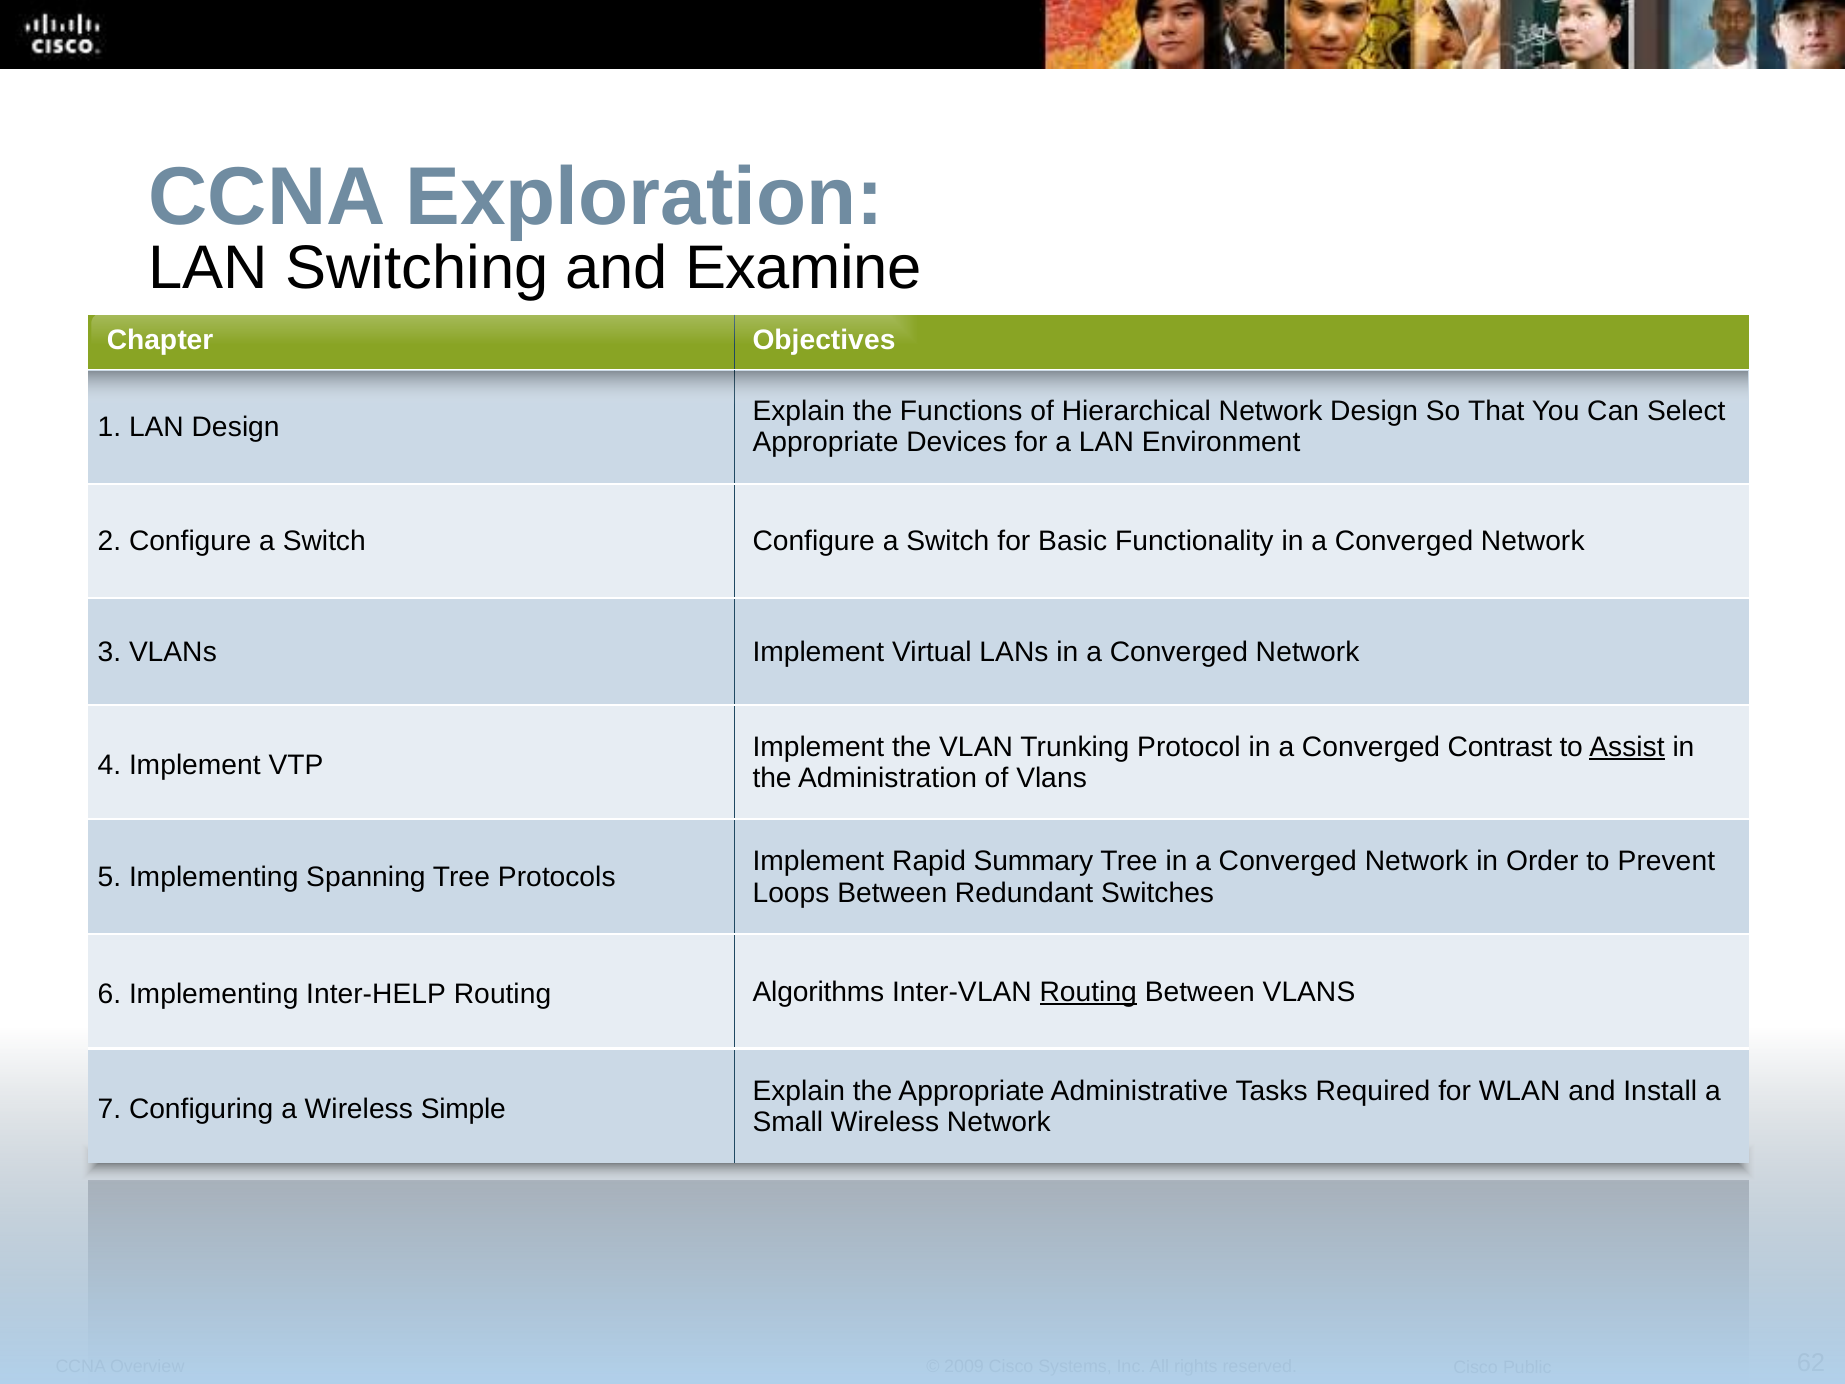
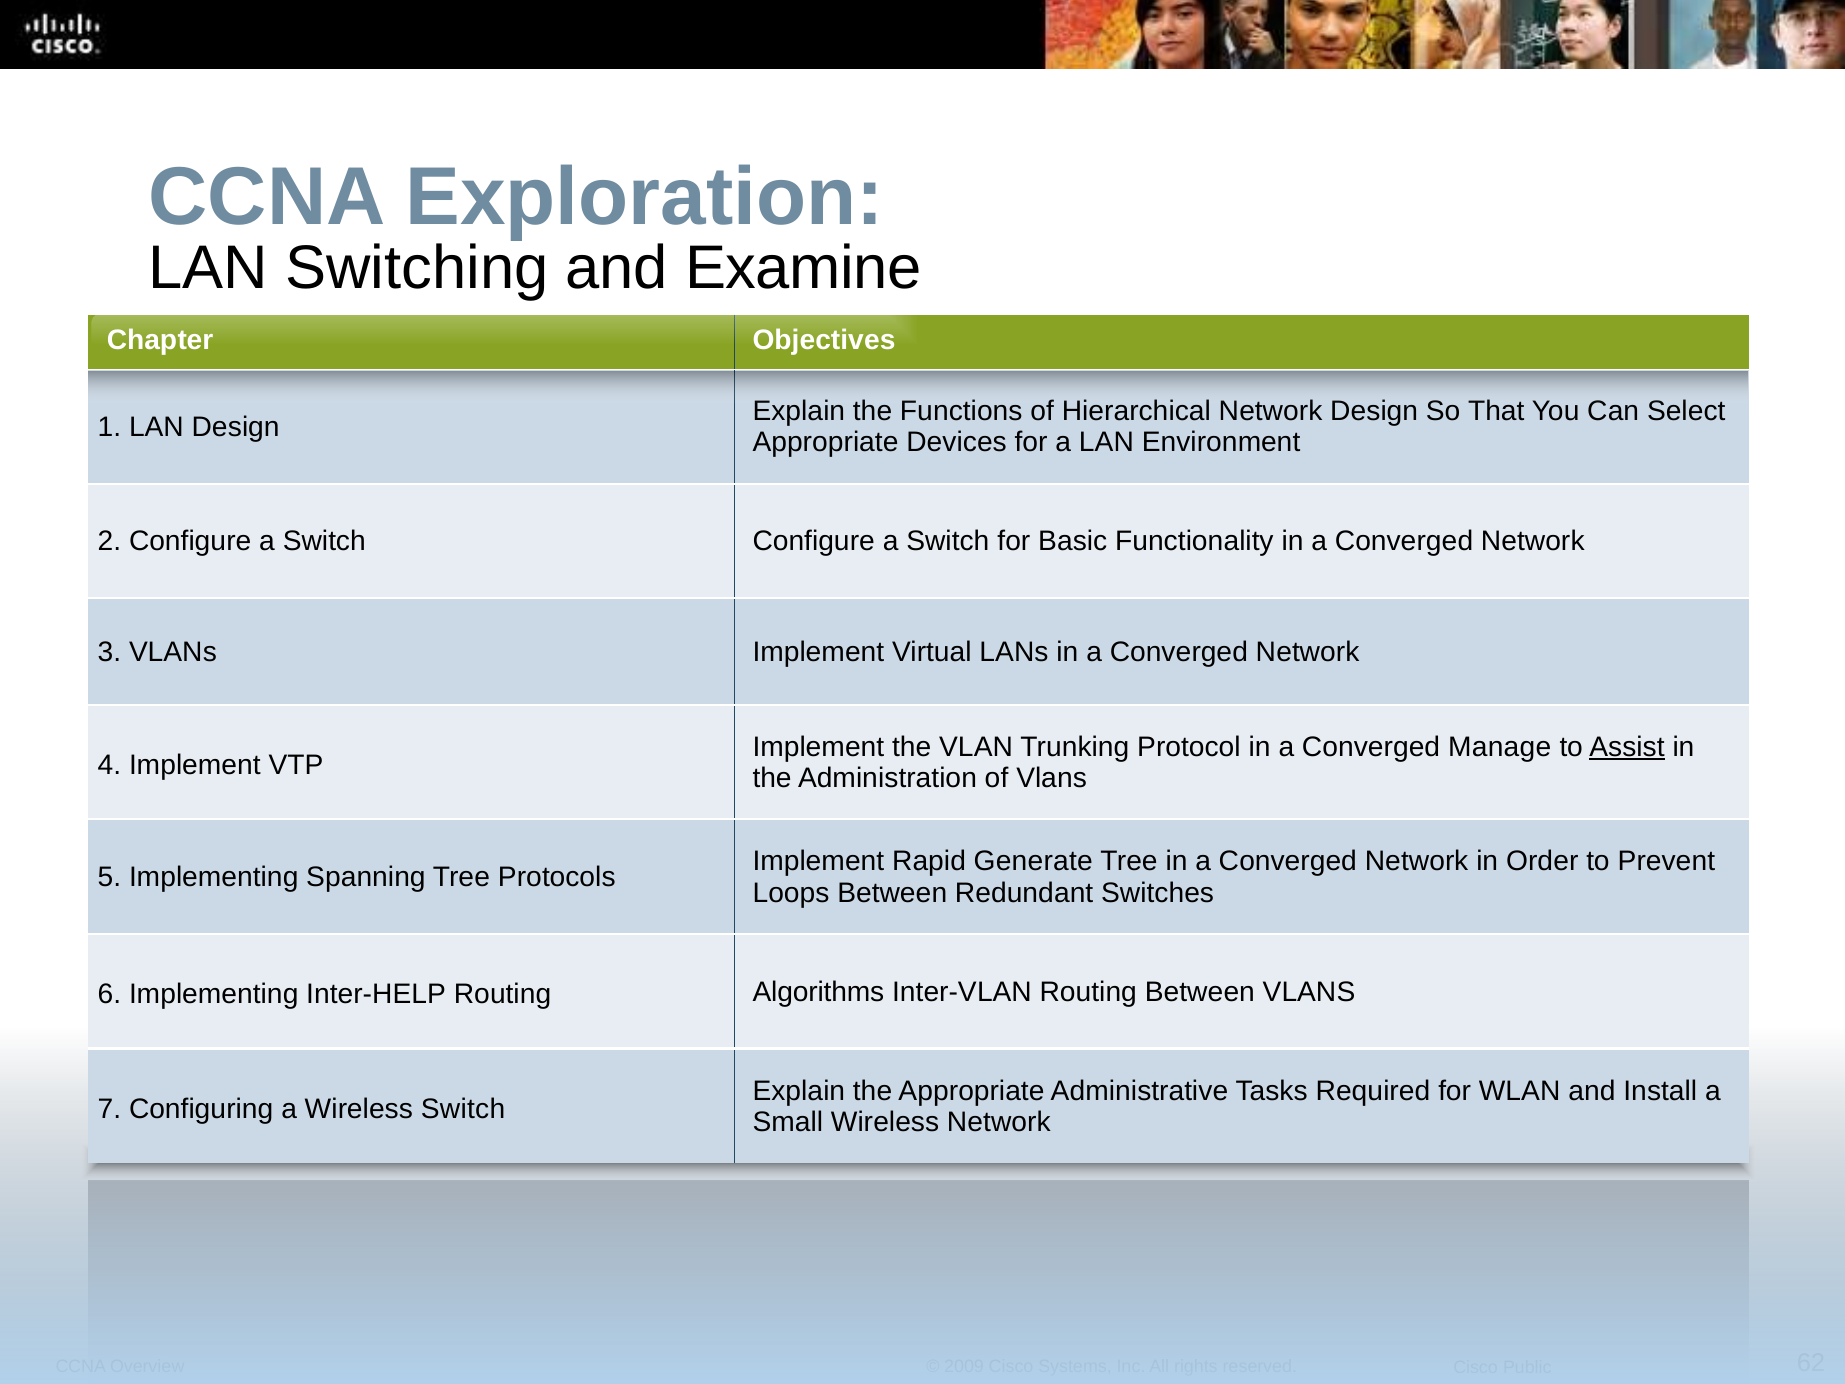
Contrast: Contrast -> Manage (1500, 747)
Summary: Summary -> Generate (1033, 861)
Routing underline: present -> none (1088, 992)
Wireless Simple: Simple -> Switch (463, 1109)
